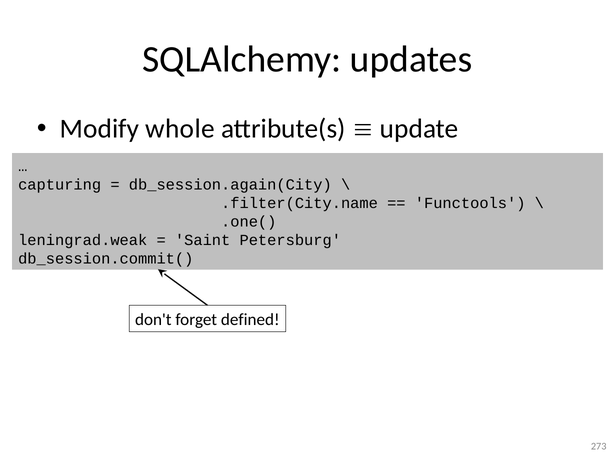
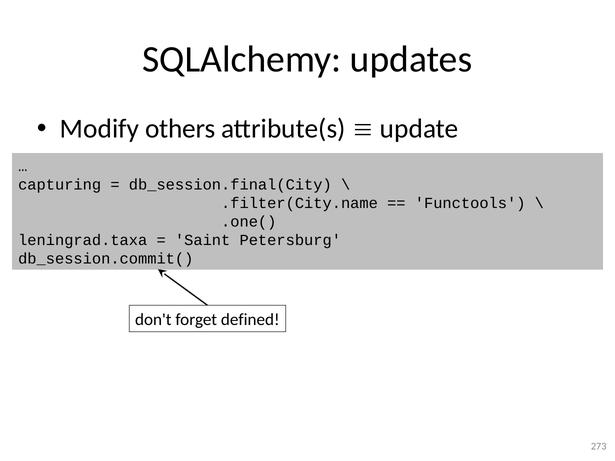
whole: whole -> others (180, 129)
db_session.again(City: db_session.again(City -> db_session.final(City (230, 185)
leningrad.weak: leningrad.weak -> leningrad.taxa (83, 240)
